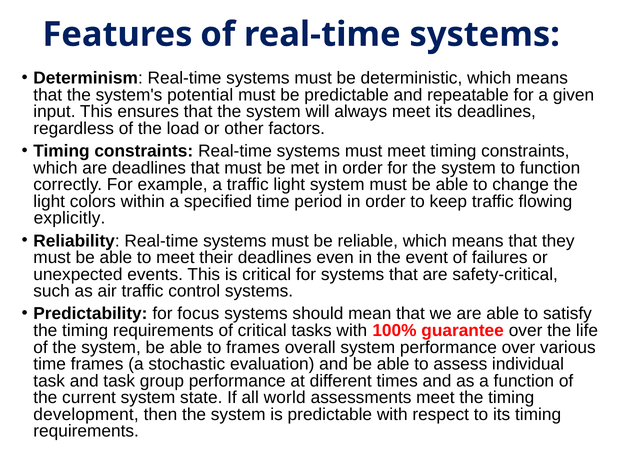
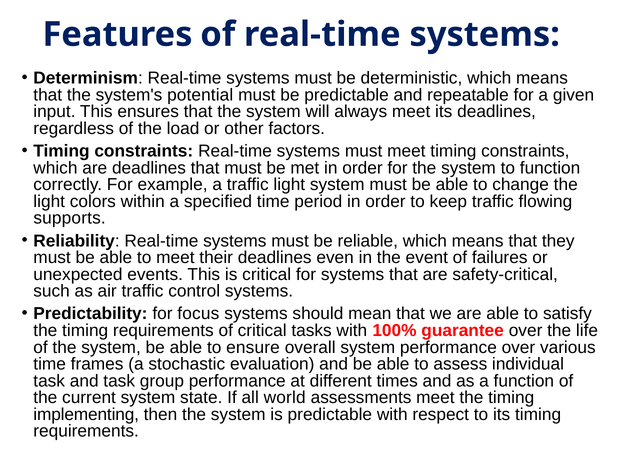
explicitly: explicitly -> supports (70, 218)
to frames: frames -> ensure (253, 347)
development: development -> implementing (86, 414)
